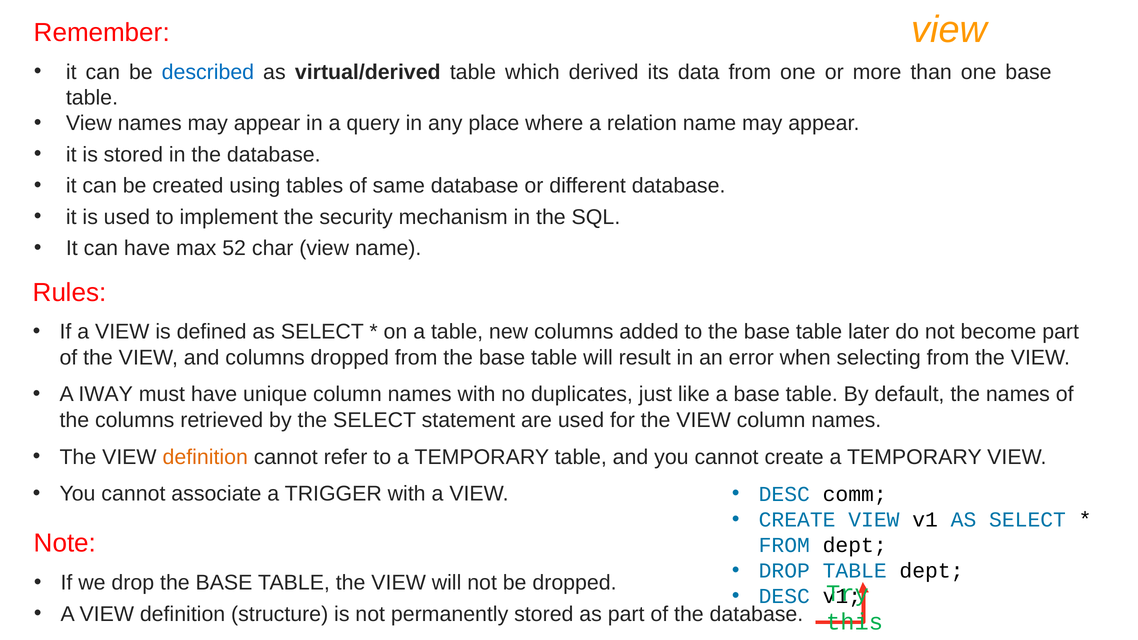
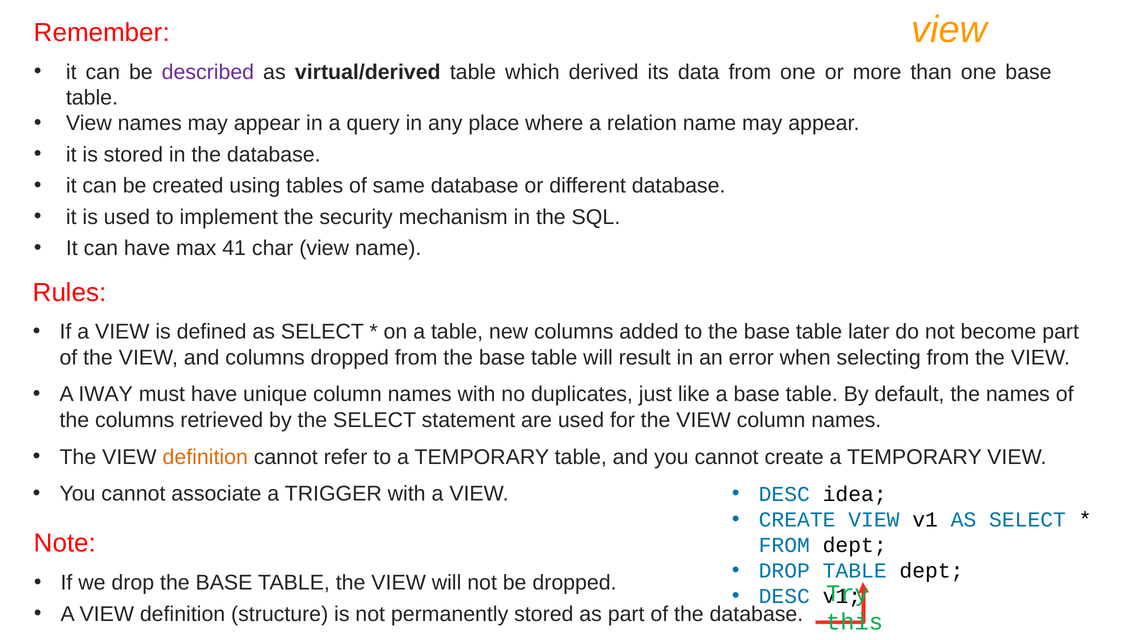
described colour: blue -> purple (208, 72)
52: 52 -> 41 (234, 248)
comm: comm -> idea (855, 494)
